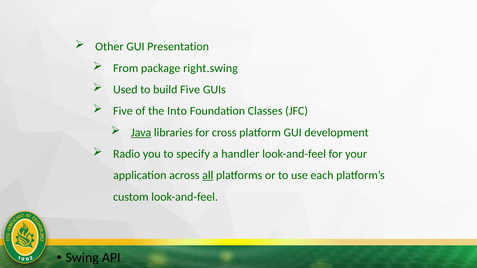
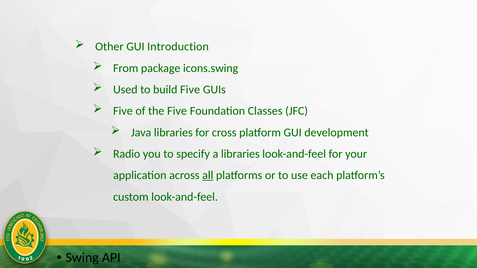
Presentation: Presentation -> Introduction (178, 47)
right.swing: right.swing -> icons.swing (211, 68)
the Into: Into -> Five (177, 111)
Java underline: present -> none (141, 133)
a handler: handler -> libraries (240, 154)
